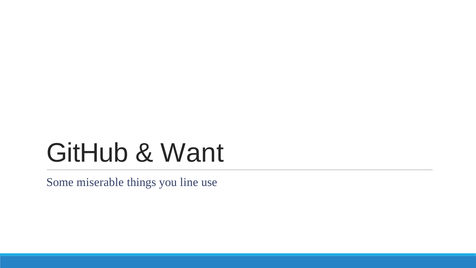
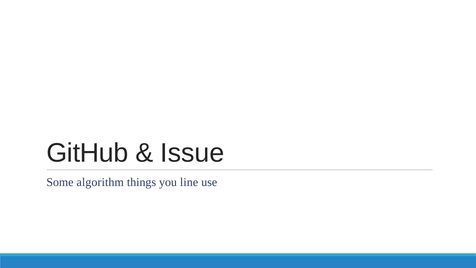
Want: Want -> Issue (192, 153)
miserable: miserable -> algorithm (100, 182)
